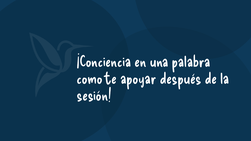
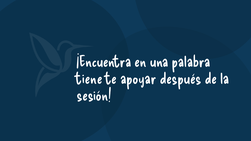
¡Conciencia: ¡Conciencia -> ¡Encuentra (104, 62)
como: como -> tiene (90, 79)
